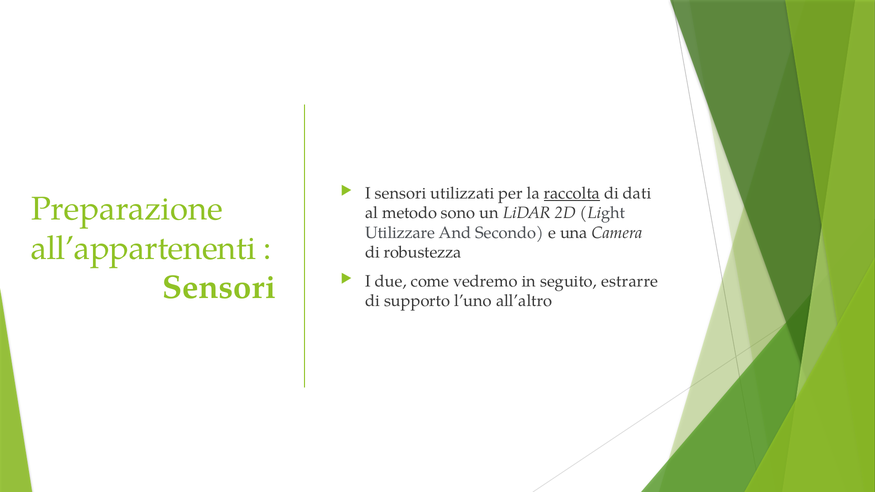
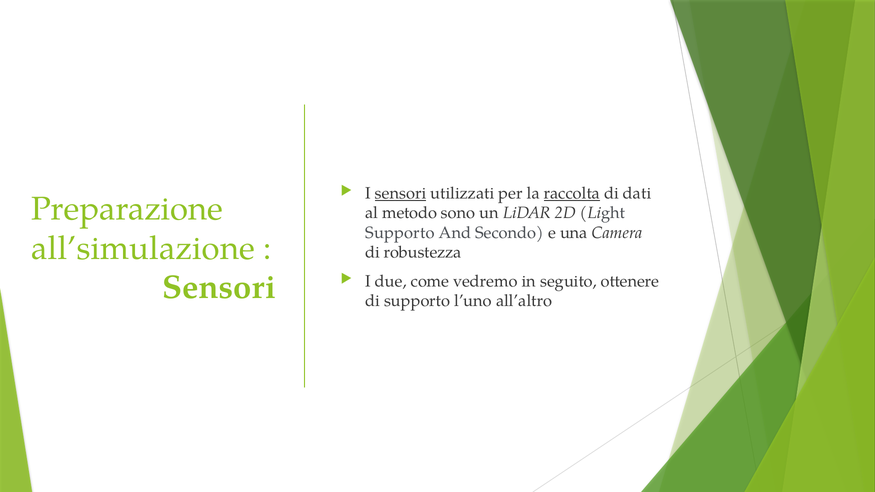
sensori underline: none -> present (401, 193)
Utilizzare: Utilizzare -> Supporto (400, 233)
all’appartenenti: all’appartenenti -> all’simulazione (143, 248)
estrarre: estrarre -> ottenere (630, 281)
